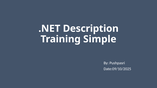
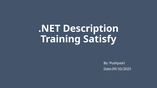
Simple: Simple -> Satisfy (100, 39)
